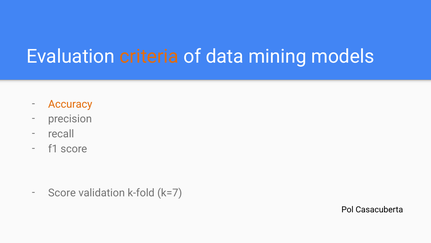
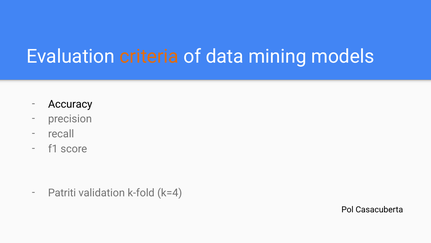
Accuracy colour: orange -> black (70, 104)
Score: Score -> Patriti (62, 193)
k=7: k=7 -> k=4 (170, 193)
